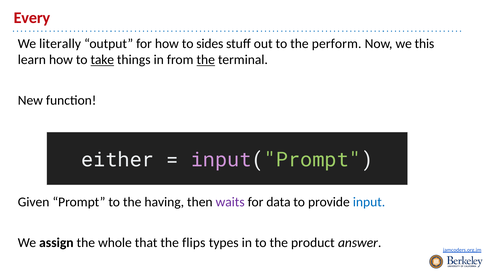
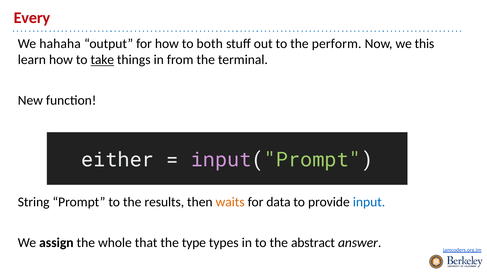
literally: literally -> hahaha (60, 44)
sides: sides -> both (210, 44)
the underline: present -> none (206, 60)
Given: Given -> String (34, 202)
having: having -> results (164, 202)
waits colour: purple -> orange (230, 202)
flips: flips -> type (194, 243)
product: product -> abstract (313, 243)
